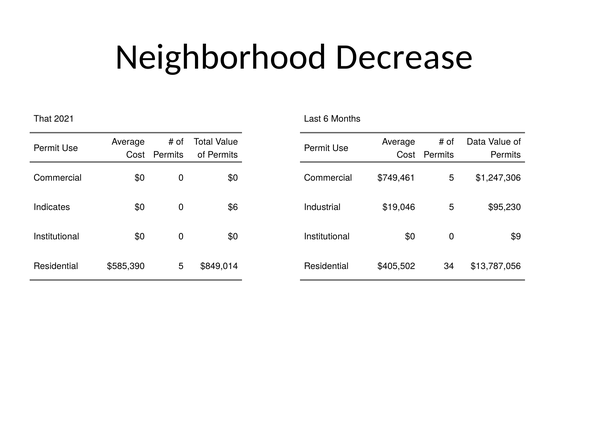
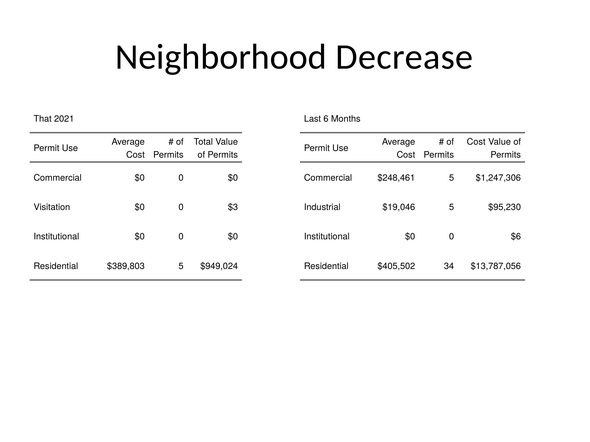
Data: Data -> Cost (476, 142)
$749,461: $749,461 -> $248,461 (396, 178)
Indicates: Indicates -> Visitation (52, 207)
$6: $6 -> $3 (233, 207)
$9: $9 -> $6 (516, 237)
$585,390: $585,390 -> $389,803 (126, 266)
$849,014: $849,014 -> $949,024 (219, 266)
